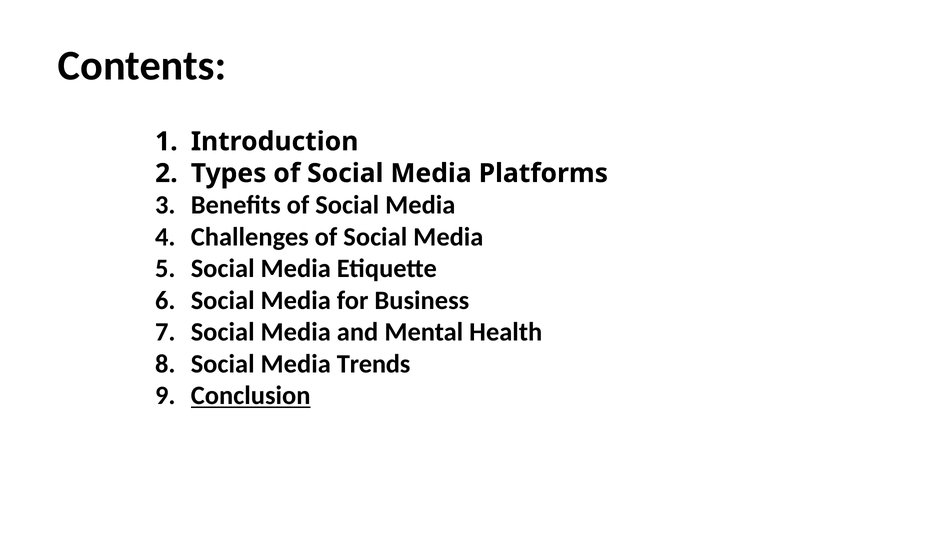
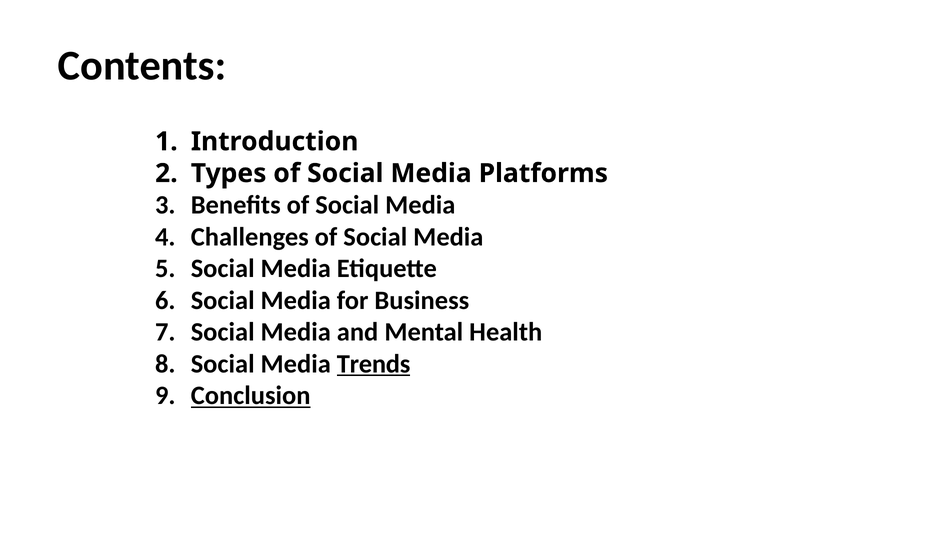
Trends underline: none -> present (374, 364)
